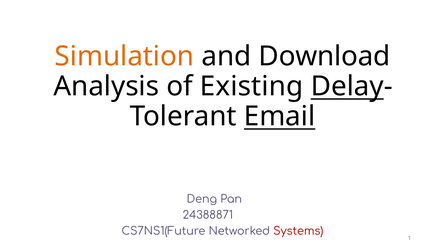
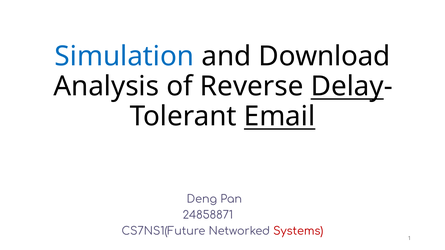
Simulation colour: orange -> blue (124, 56)
Existing: Existing -> Reverse (252, 86)
24388871: 24388871 -> 24858871 (208, 216)
